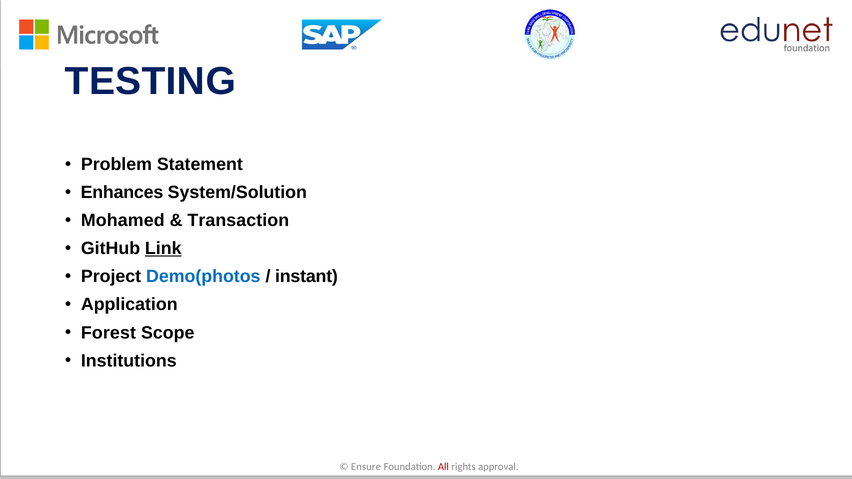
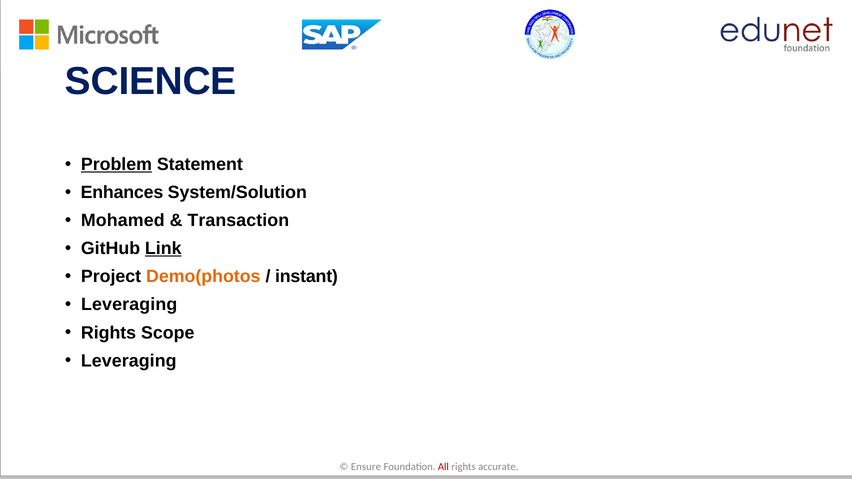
TESTING: TESTING -> SCIENCE (151, 82)
Problem underline: none -> present (116, 165)
Demo(photos colour: blue -> orange (203, 277)
Application: Application -> Leveraging (129, 305)
Forest: Forest -> Rights (109, 333)
Institutions: Institutions -> Leveraging (129, 361)
approval: approval -> accurate (498, 467)
